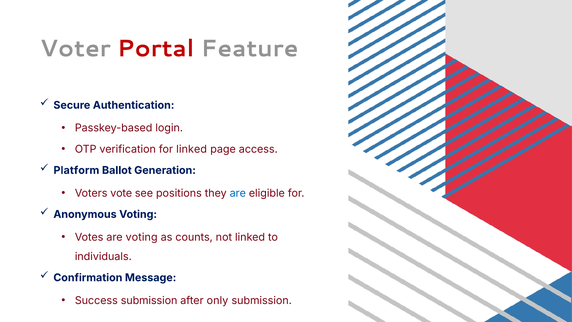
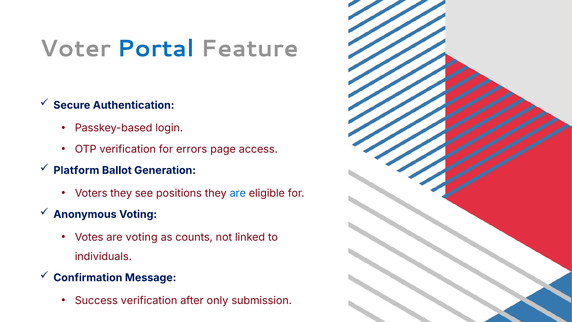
Portal colour: red -> blue (156, 48)
for linked: linked -> errors (192, 149)
Voters vote: vote -> they (121, 193)
Success submission: submission -> verification (149, 300)
